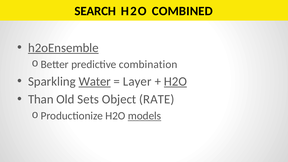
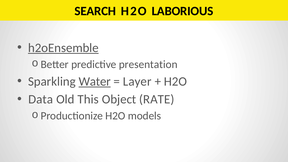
COMBINED: COMBINED -> LABORIOUS (183, 11)
combination: combination -> presentation (148, 64)
H2O underline: present -> none (175, 81)
Than: Than -> Data (41, 99)
Sets: Sets -> This (88, 99)
models underline: present -> none (145, 116)
